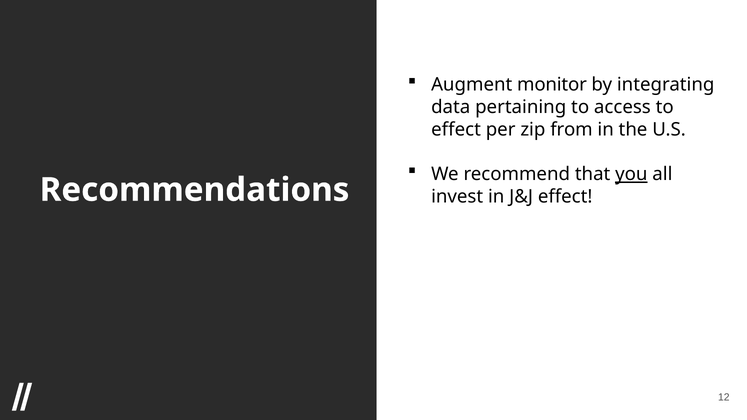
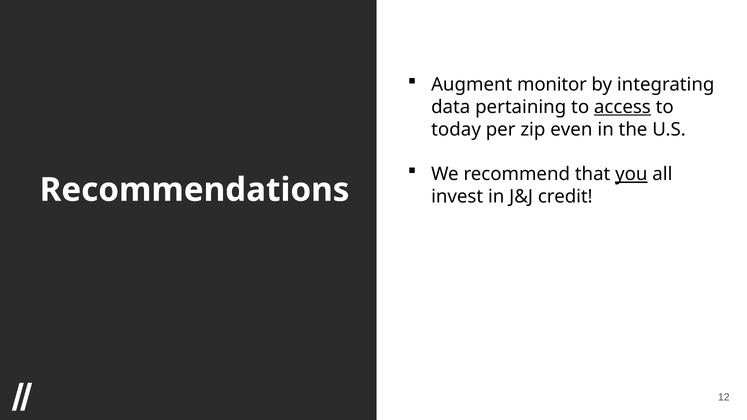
access underline: none -> present (622, 107)
effect: effect -> today (456, 129)
from: from -> even (571, 129)
J&J effect: effect -> credit (565, 197)
